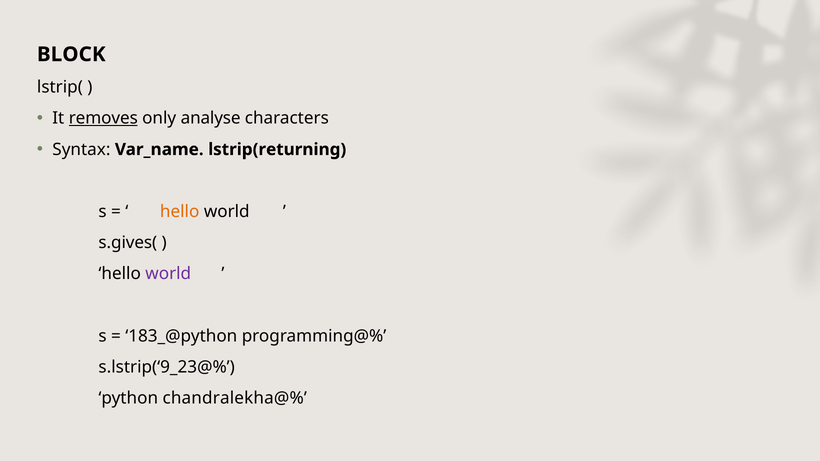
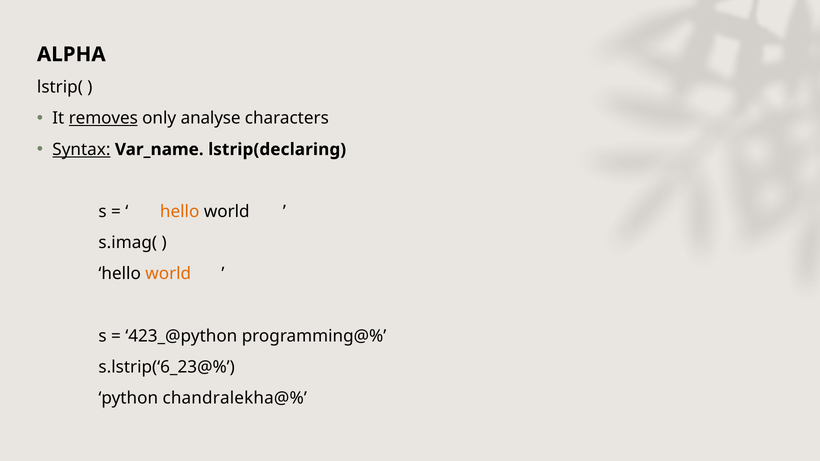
BLOCK: BLOCK -> ALPHA (71, 54)
Syntax underline: none -> present (81, 150)
lstrip(returning: lstrip(returning -> lstrip(declaring (277, 150)
s.gives(: s.gives( -> s.imag( (128, 243)
world colour: purple -> orange (168, 274)
183_@python: 183_@python -> 423_@python (181, 336)
s.lstrip(‘9_23@%: s.lstrip(‘9_23@% -> s.lstrip(‘6_23@% (167, 367)
